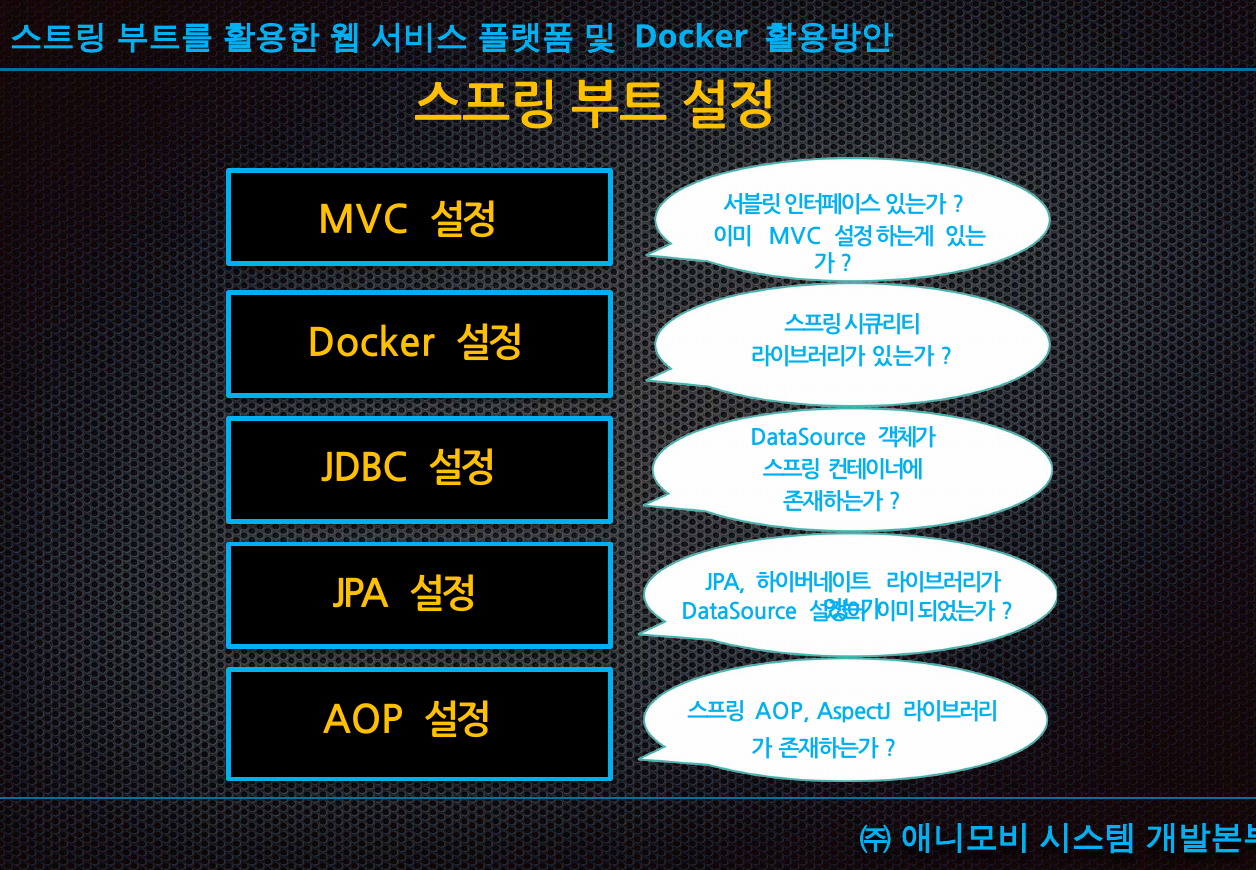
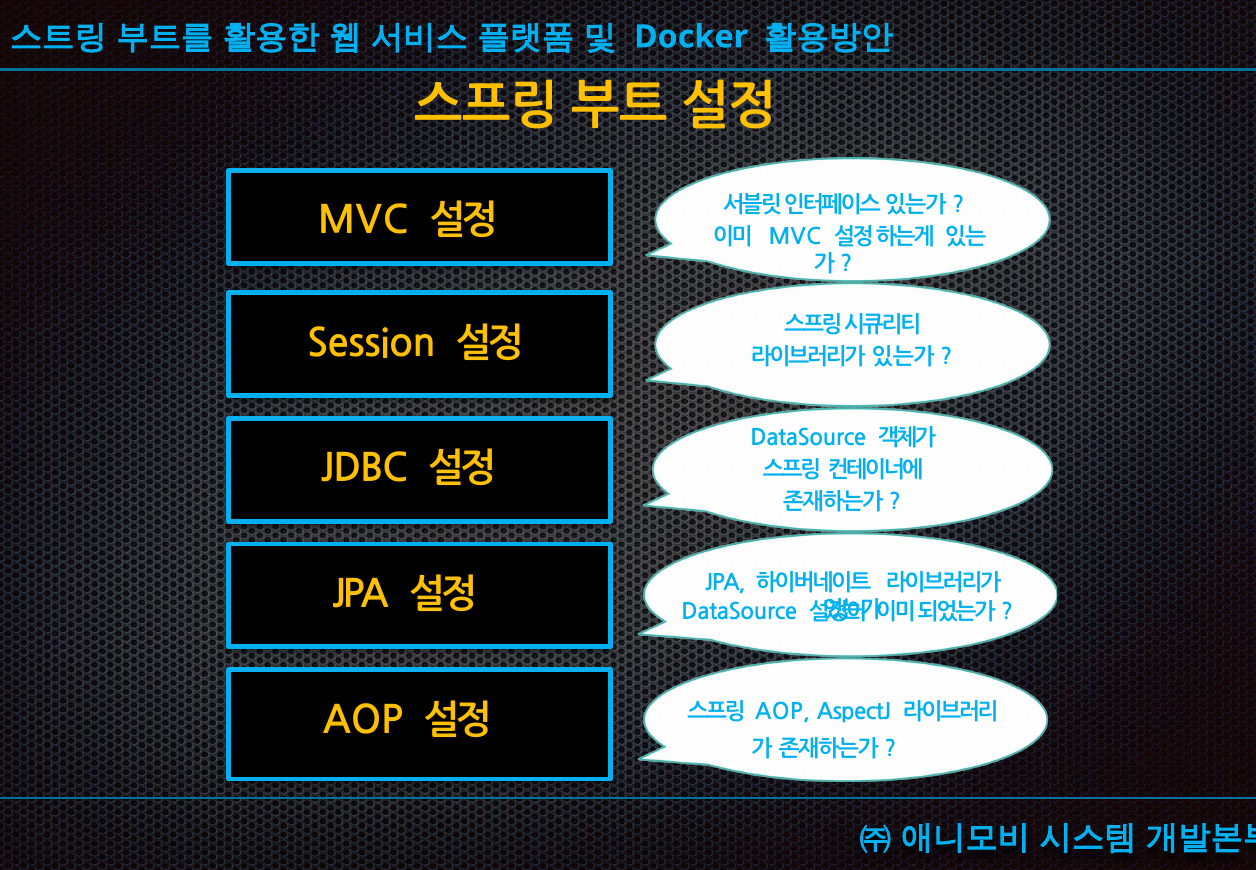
Docker: Docker -> Session (371, 343)
